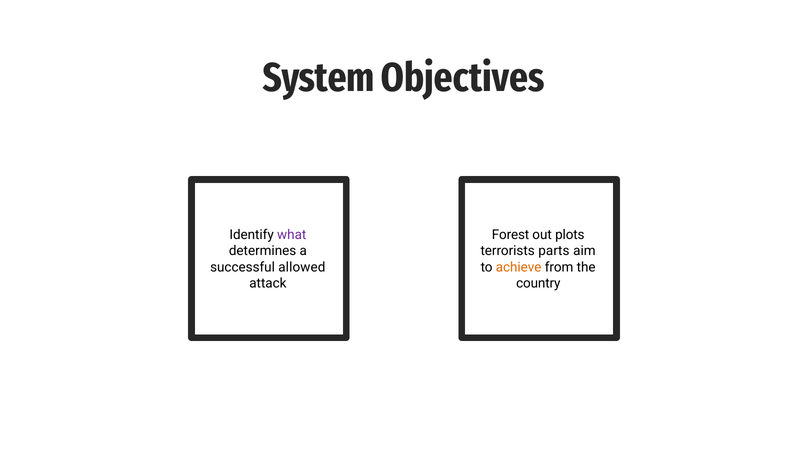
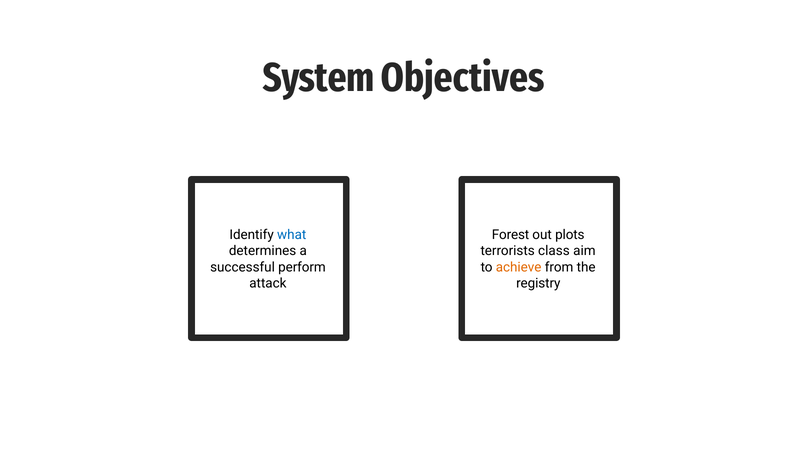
what colour: purple -> blue (292, 235)
parts: parts -> class (554, 251)
allowed: allowed -> perform (302, 267)
country: country -> registry (538, 283)
